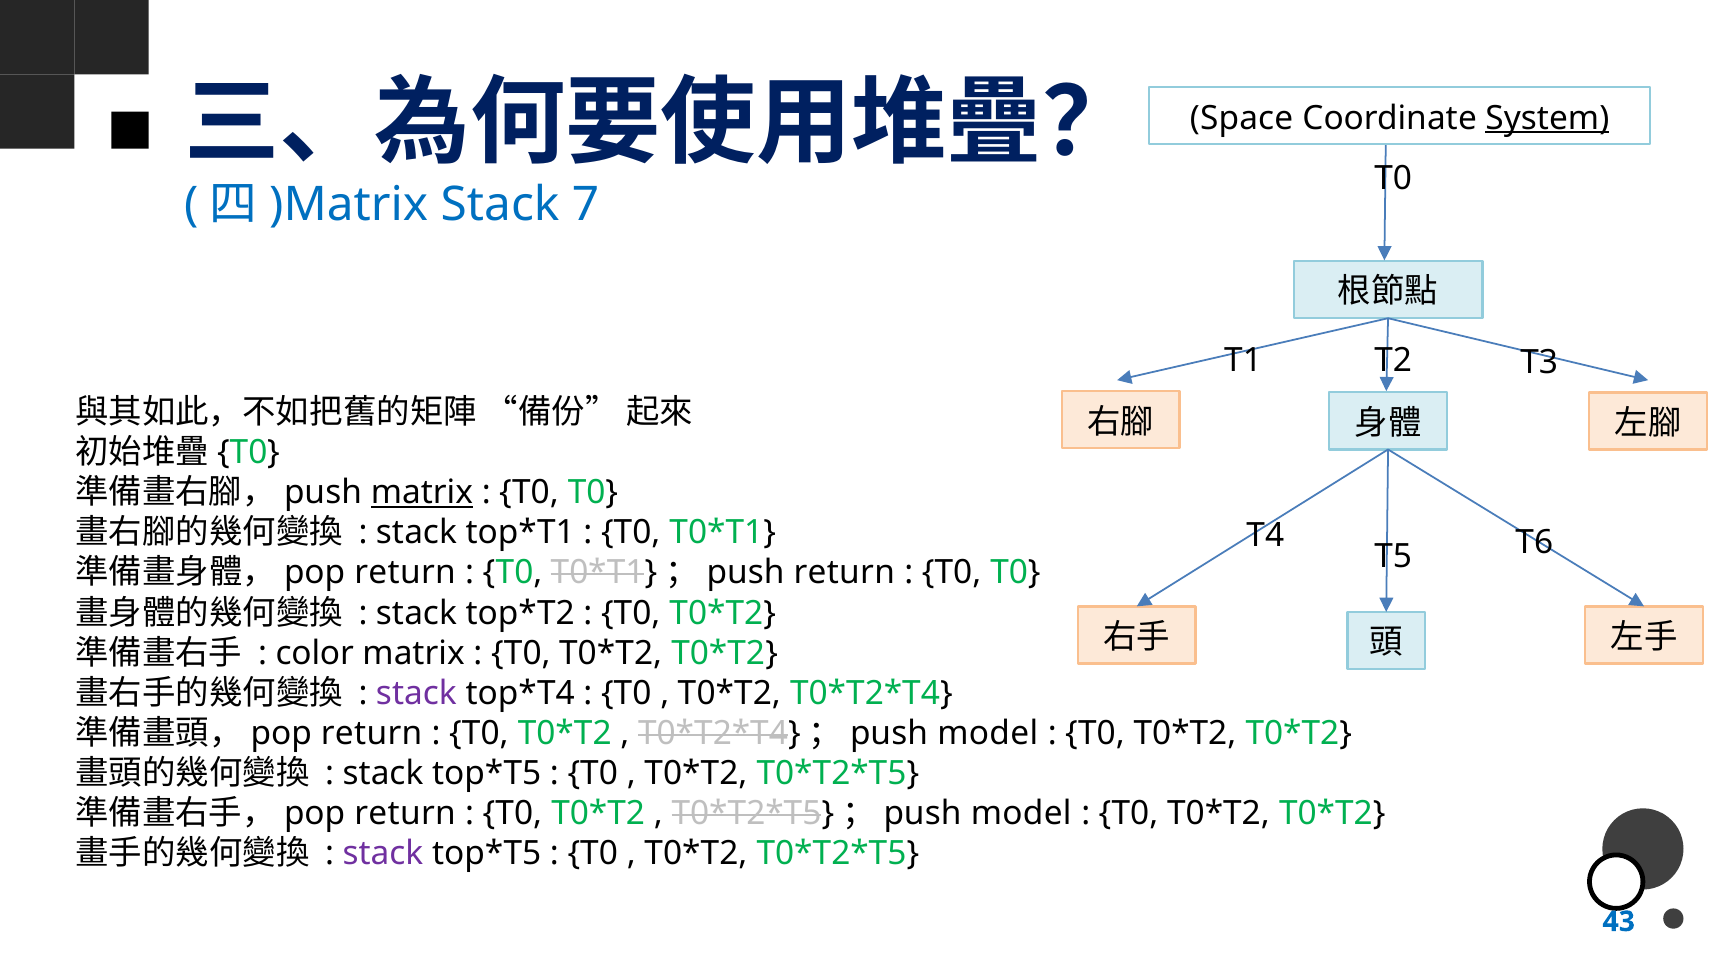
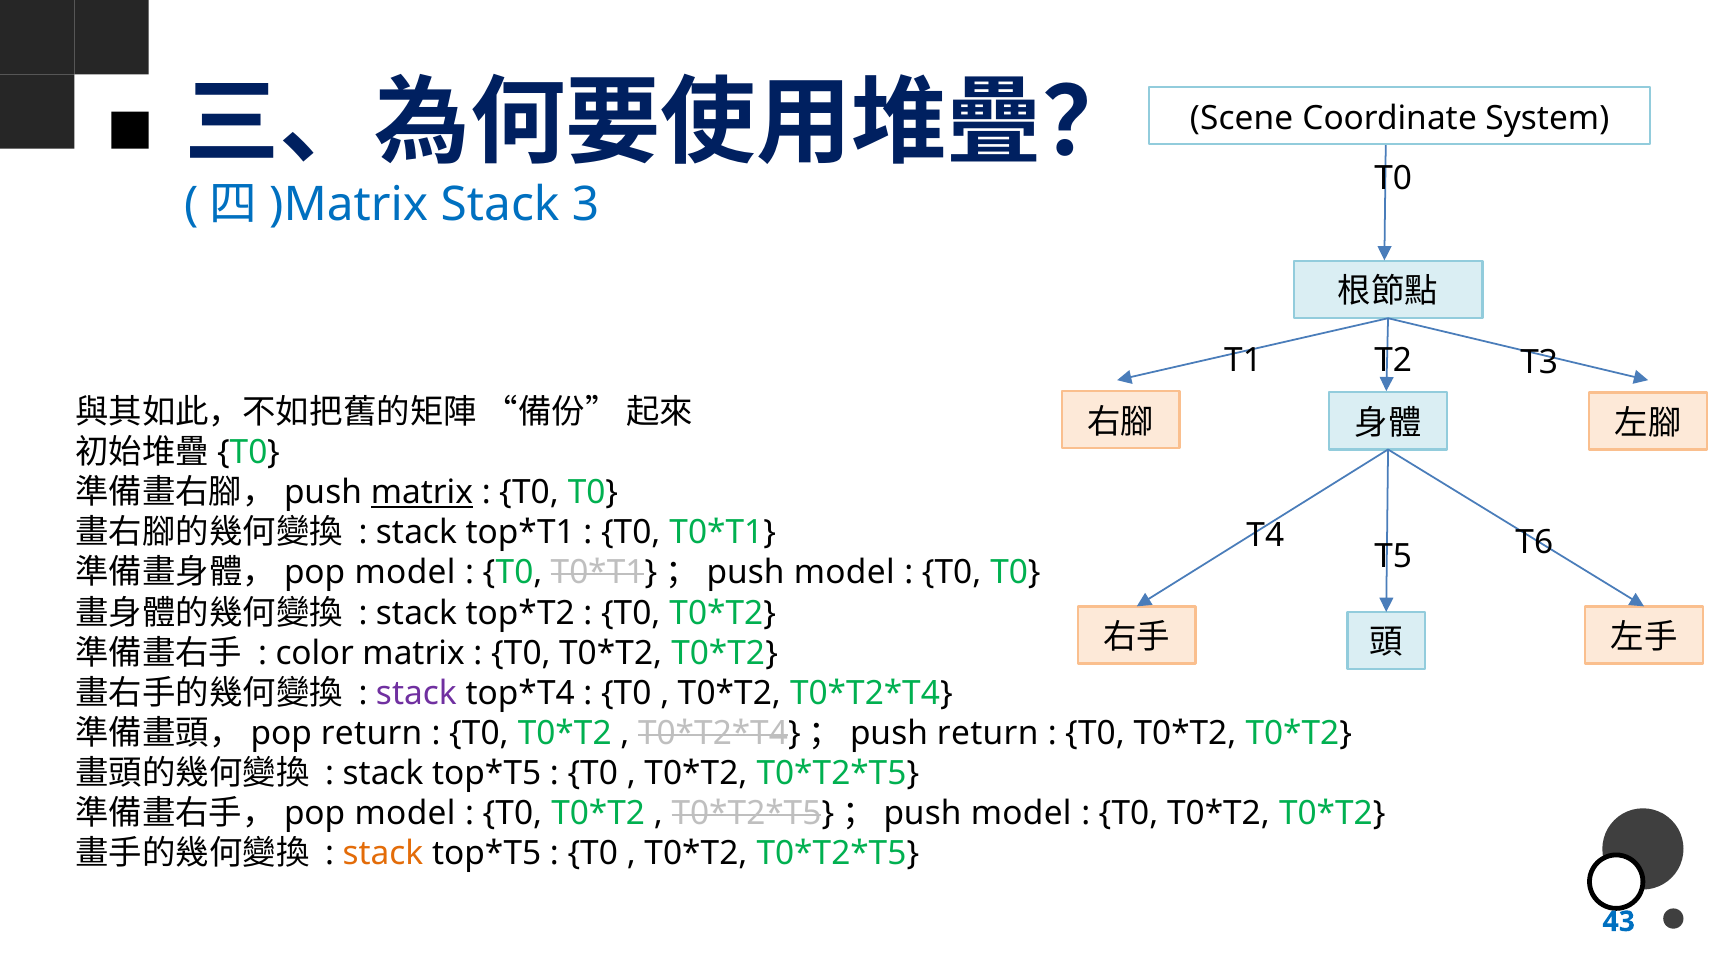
Space: Space -> Scene (1242, 118)
System underline: present -> none (1547, 118)
7: 7 -> 3 (585, 205)
return: return -> model (405, 572)
return: return -> model (844, 572)
model: model -> return (988, 733)
return: return -> model (405, 813)
stack colour: purple -> orange (383, 853)
